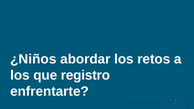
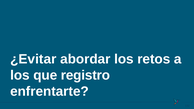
¿Niños: ¿Niños -> ¿Evitar (33, 59)
